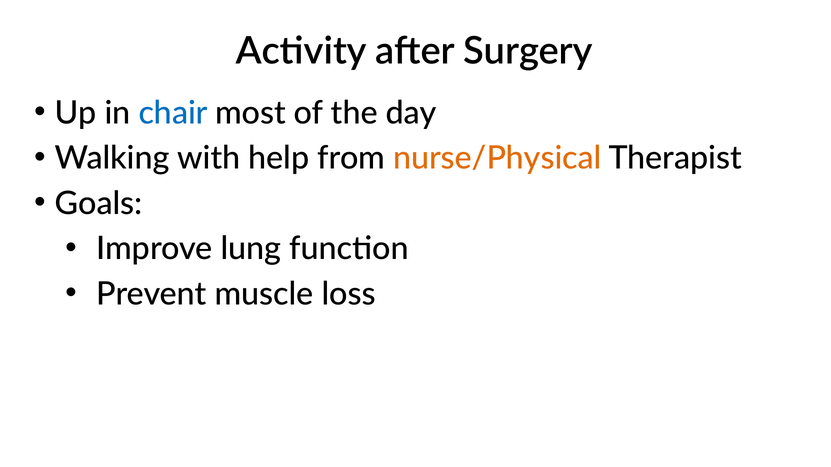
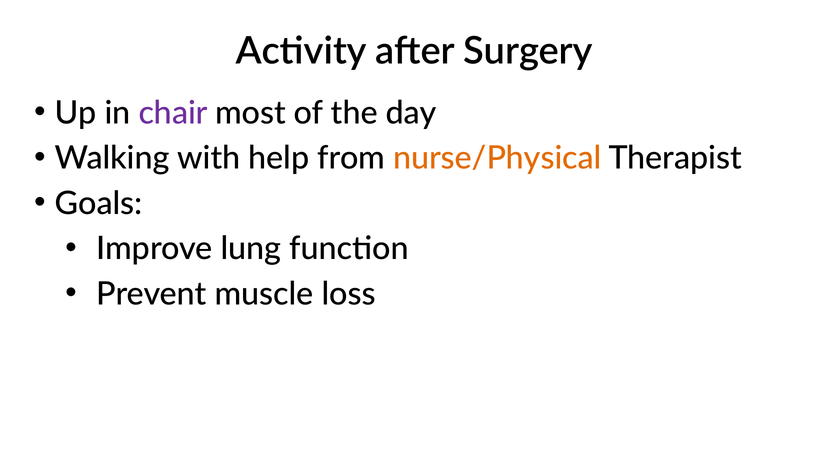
chair colour: blue -> purple (173, 113)
